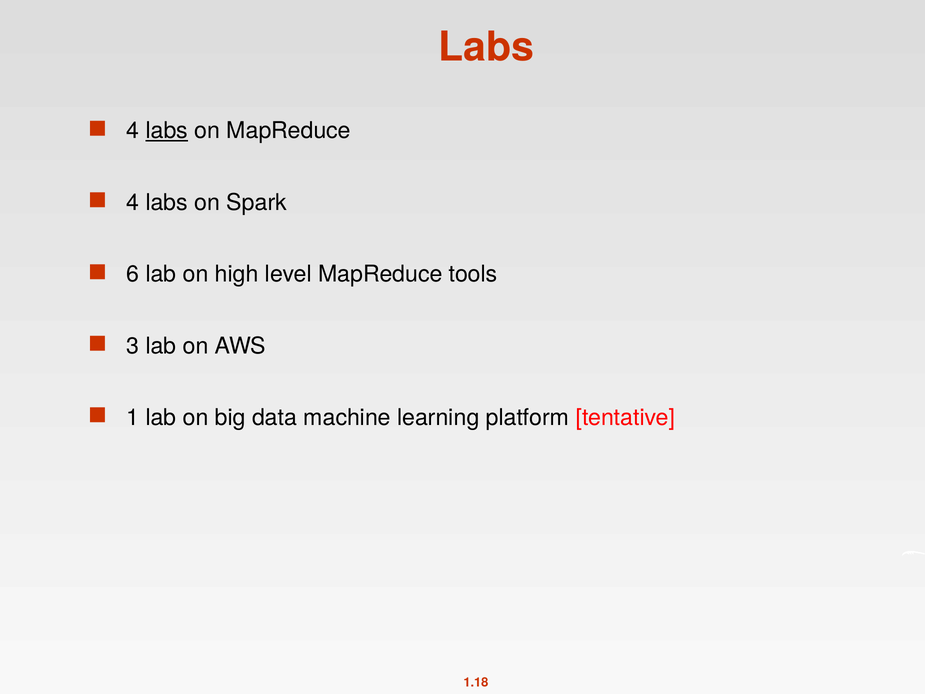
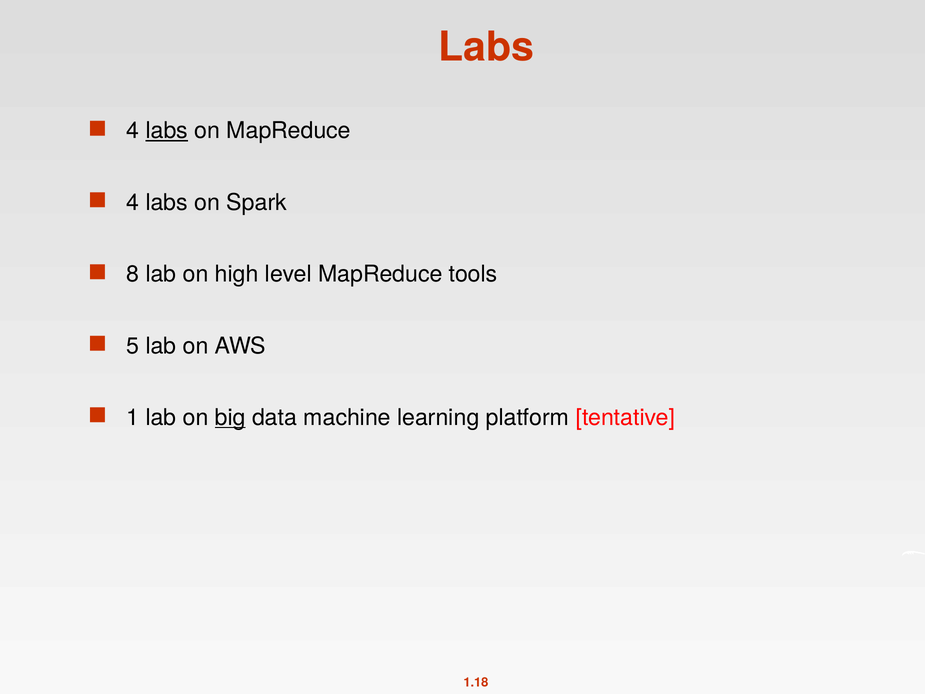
6: 6 -> 8 (133, 274)
3: 3 -> 5 (133, 346)
big underline: none -> present (230, 417)
